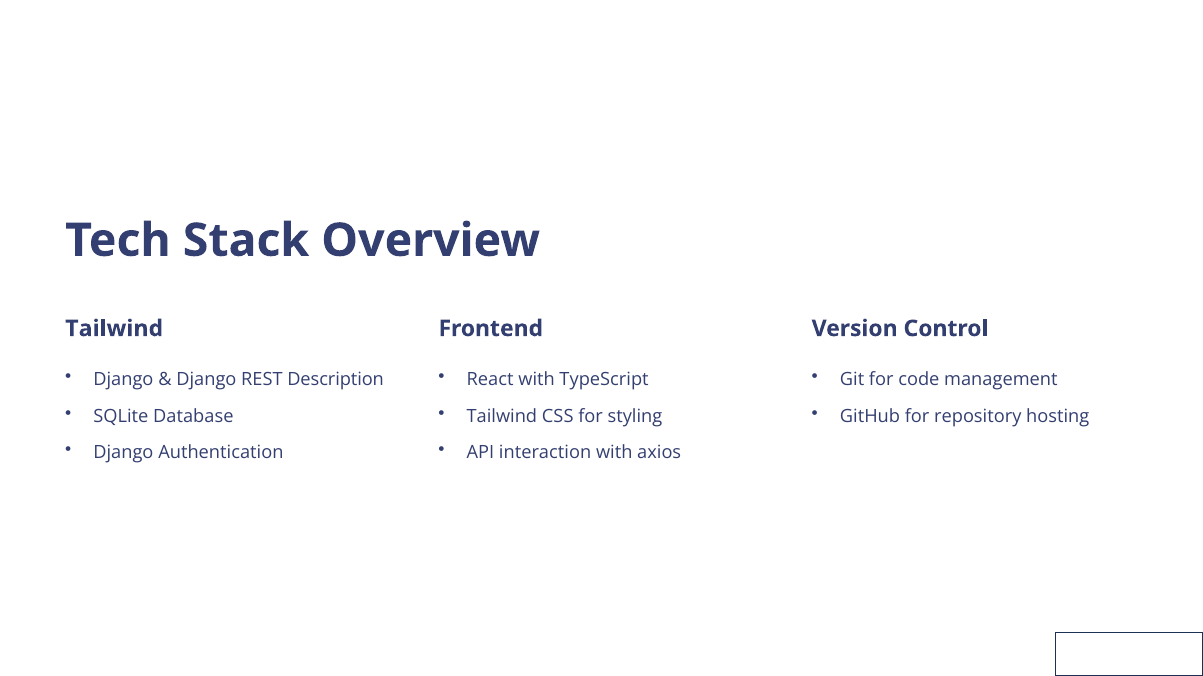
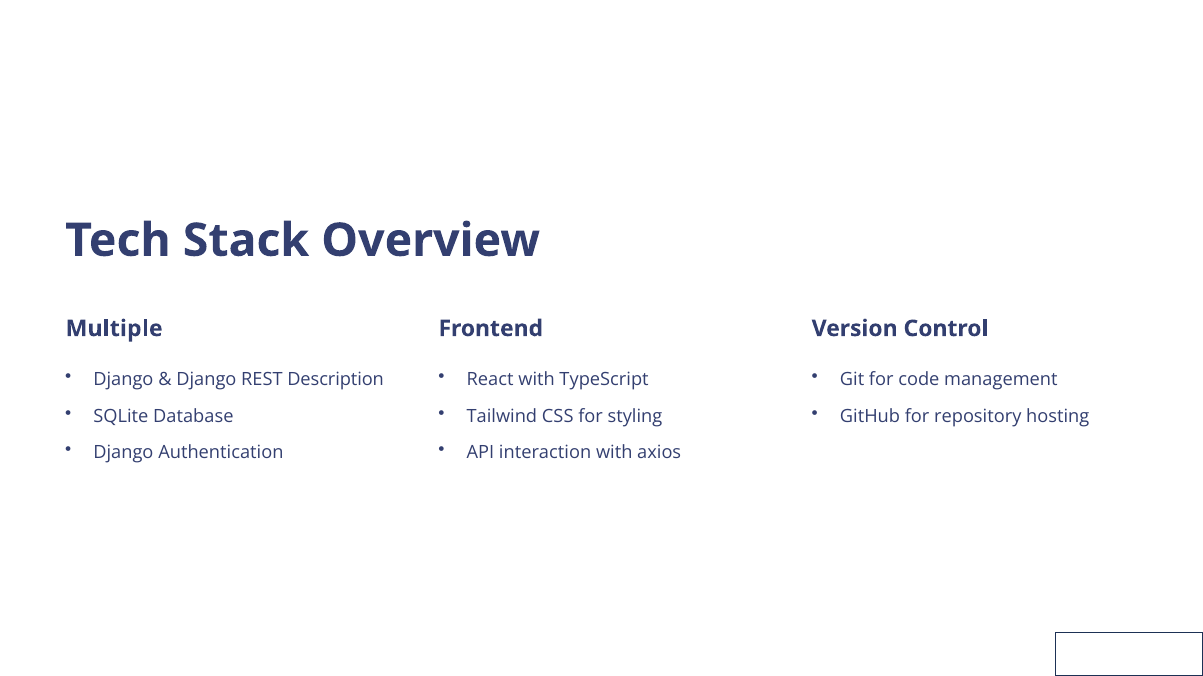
Tailwind: Tailwind -> Multiple (114, 329)
